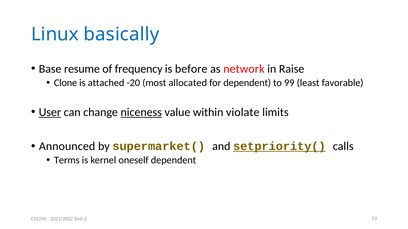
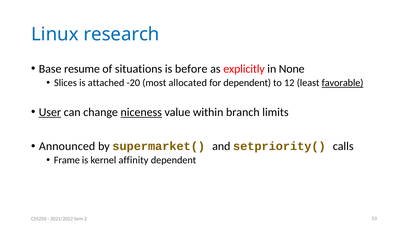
basically: basically -> research (122, 34)
frequency: frequency -> situations (139, 69)
network: network -> explicitly (244, 69)
Raise: Raise -> None (292, 69)
Clone: Clone -> Slices (65, 83)
99: 99 -> 12 (289, 83)
favorable underline: none -> present (343, 83)
violate: violate -> branch (243, 112)
setpriority( underline: present -> none (279, 147)
Terms: Terms -> Frame (67, 161)
oneself: oneself -> affinity (133, 161)
